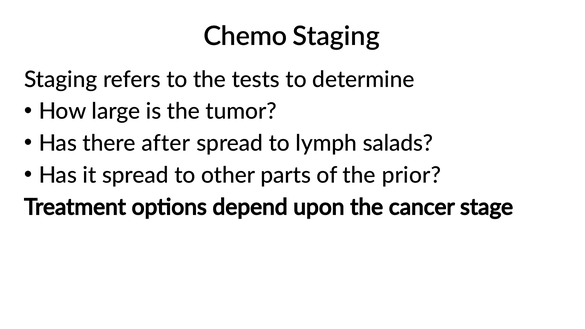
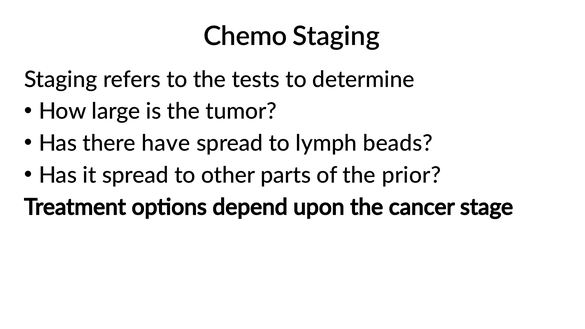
after: after -> have (166, 143)
salads: salads -> beads (398, 143)
